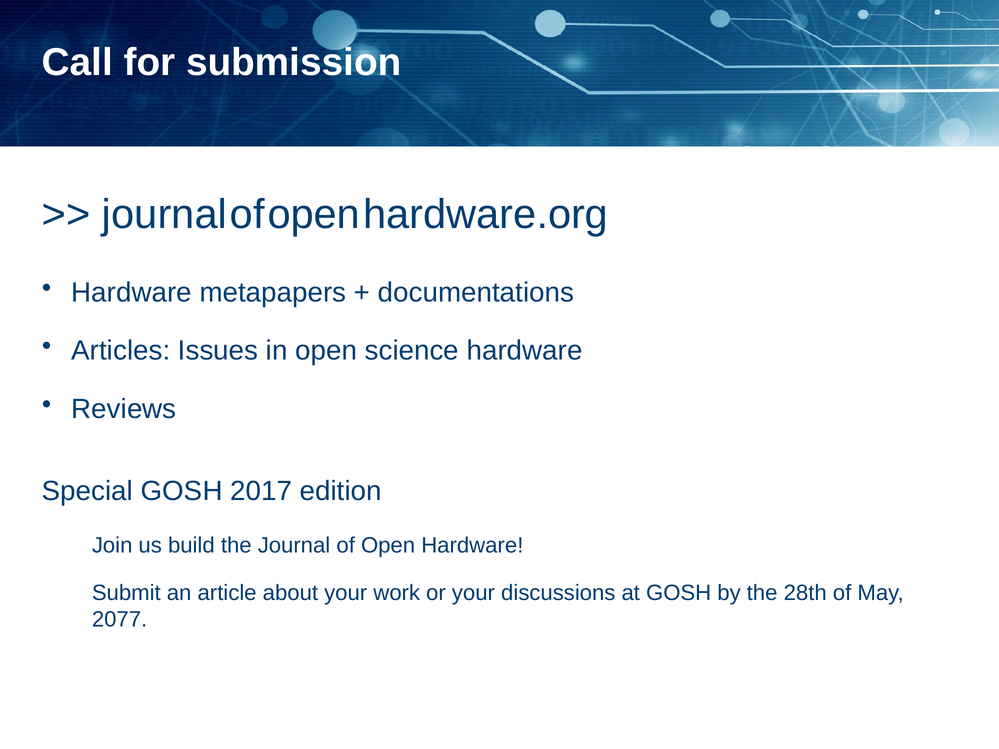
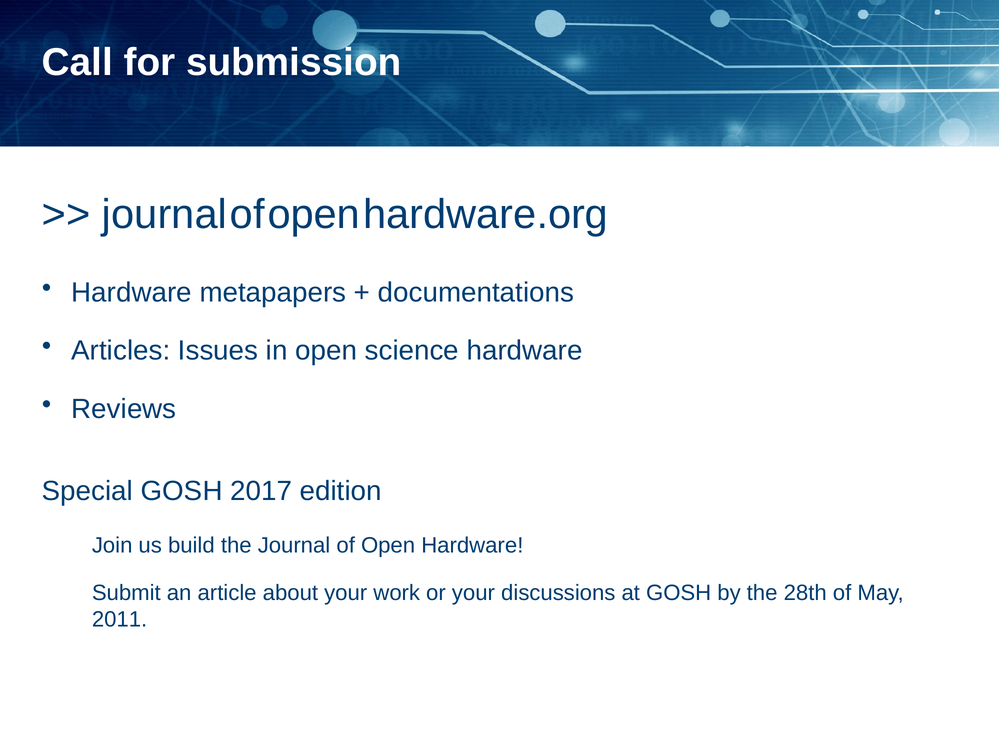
2077: 2077 -> 2011 (120, 620)
